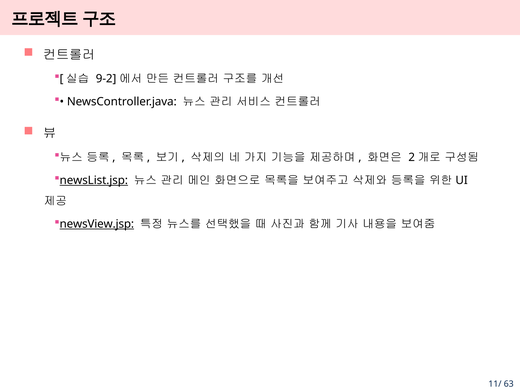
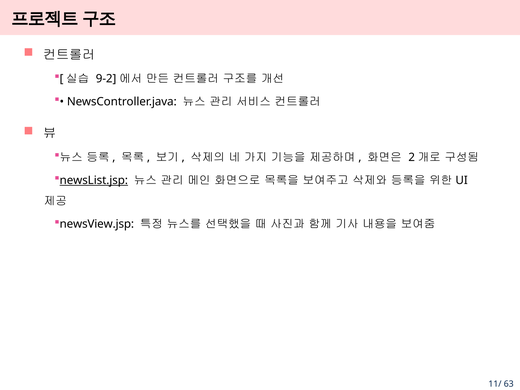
newsView.jsp underline: present -> none (97, 224)
